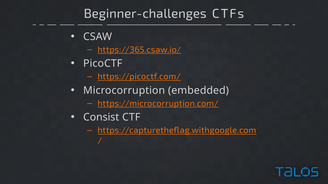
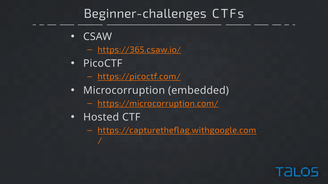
Consist: Consist -> Hosted (101, 118)
